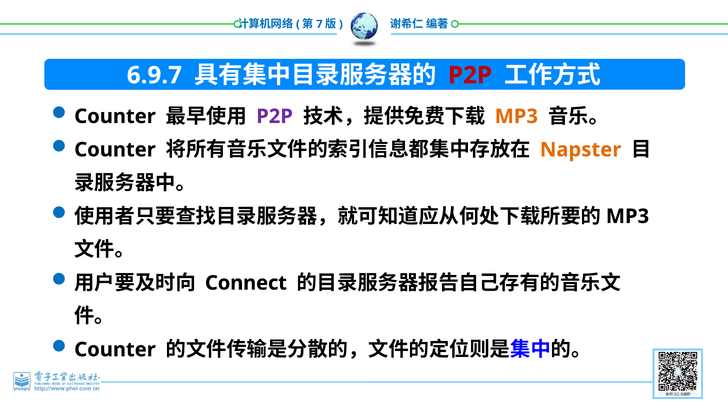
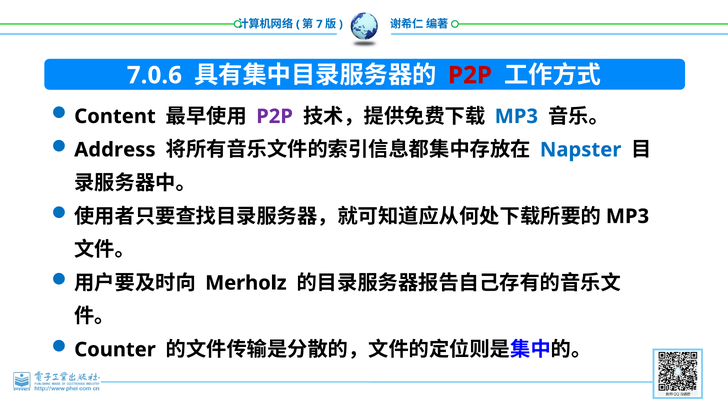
6.9.7: 6.9.7 -> 7.0.6 (154, 75)
Counter: Counter -> Content (115, 117)
MP3 colour: orange -> blue (516, 117)
Counter: Counter -> Address (115, 150)
Napster colour: orange -> blue (581, 150)
Connect: Connect -> Merholz (246, 283)
